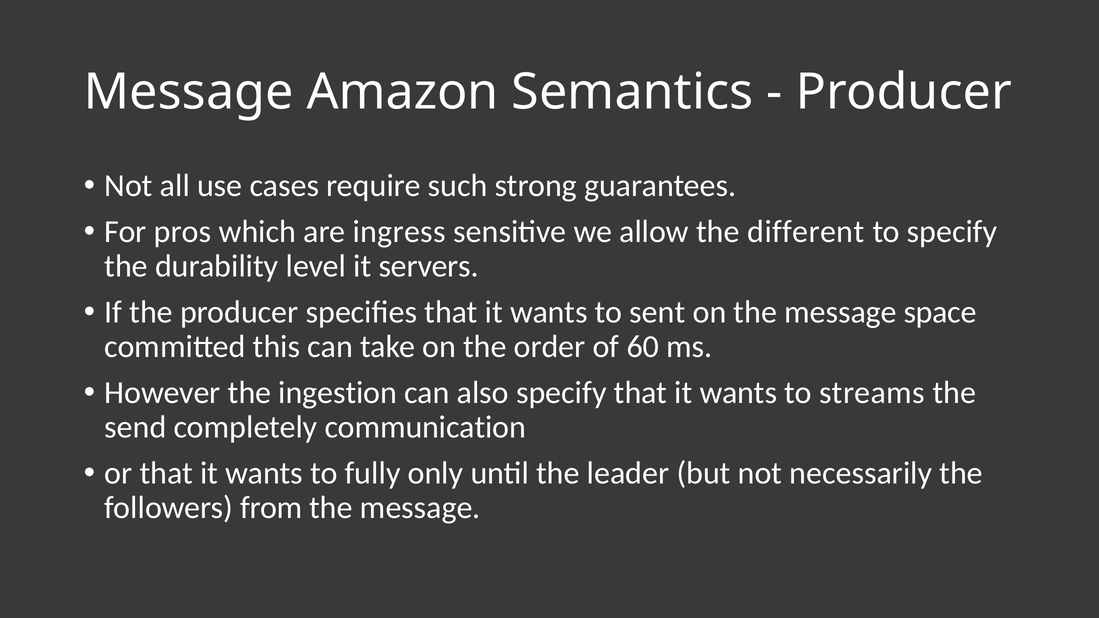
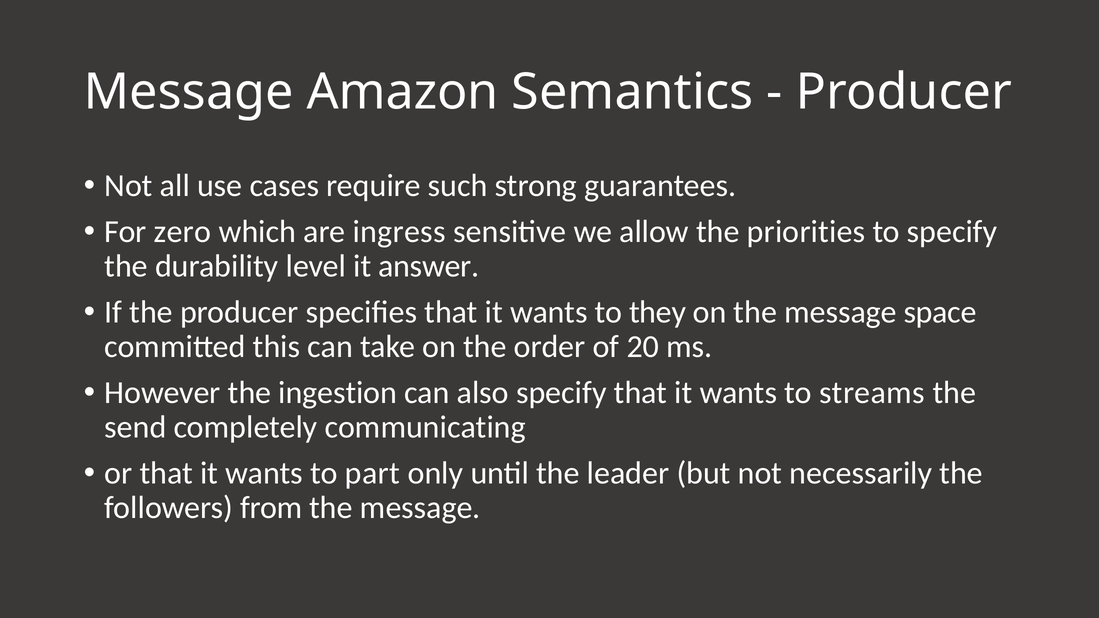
pros: pros -> zero (183, 232)
different: different -> priorities (806, 232)
servers: servers -> answer (429, 266)
sent: sent -> they (658, 312)
60: 60 -> 20 (643, 347)
communication: communication -> communicating (425, 427)
fully: fully -> part (372, 473)
